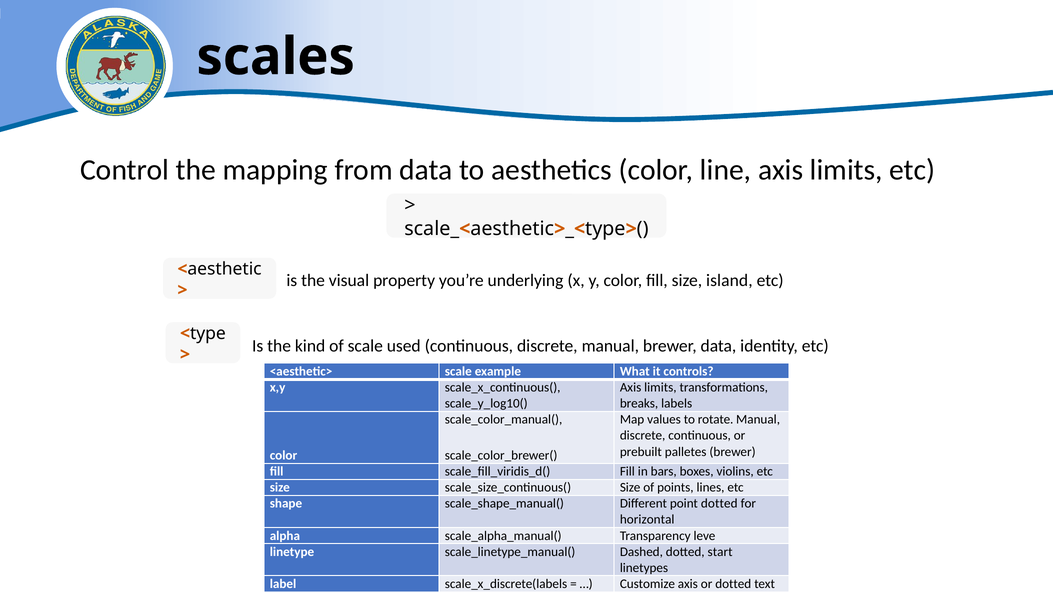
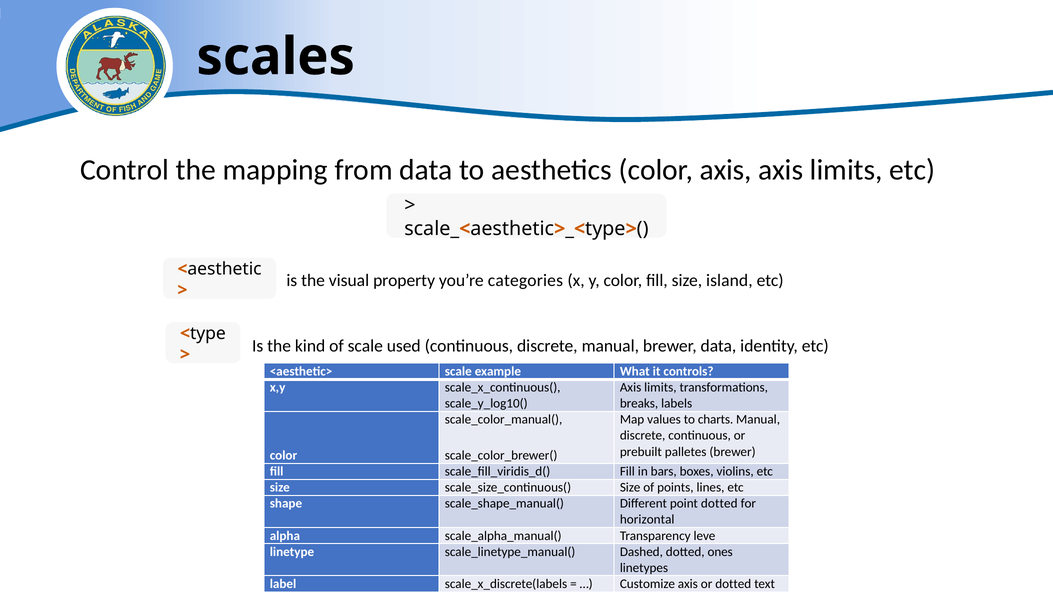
color line: line -> axis (726, 170)
underlying: underlying -> categories (525, 281)
rotate: rotate -> charts (716, 420)
start: start -> ones (720, 552)
